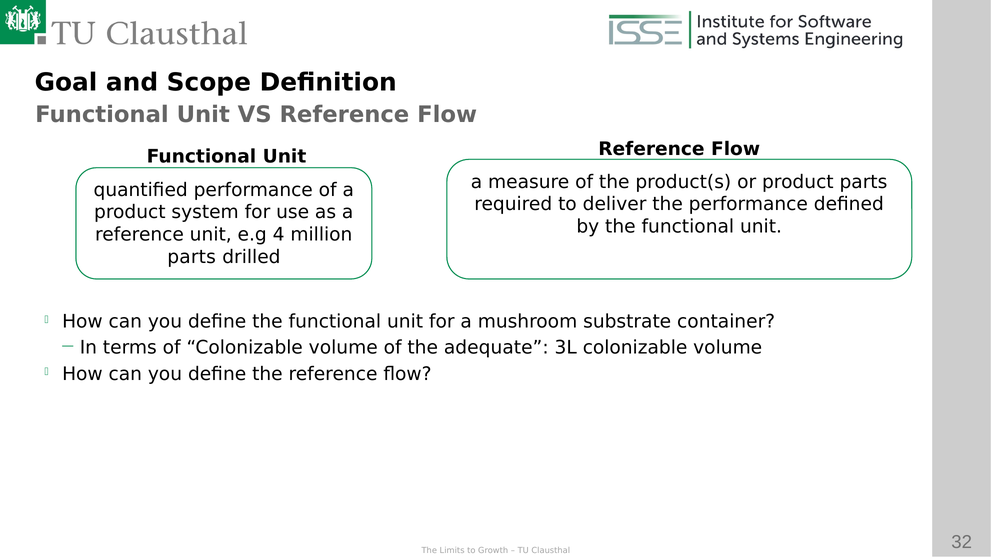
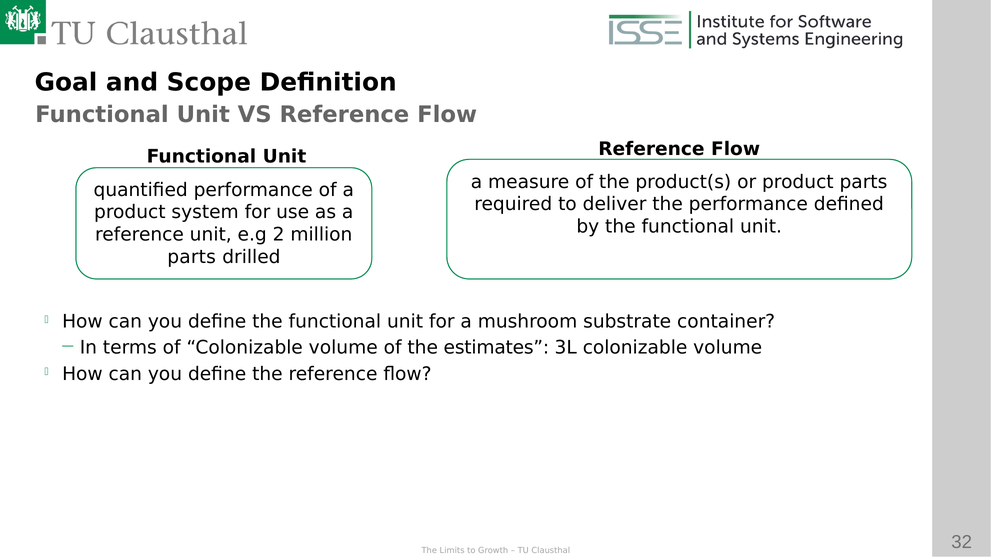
4: 4 -> 2 (279, 234)
adequate: adequate -> estimates (496, 348)
